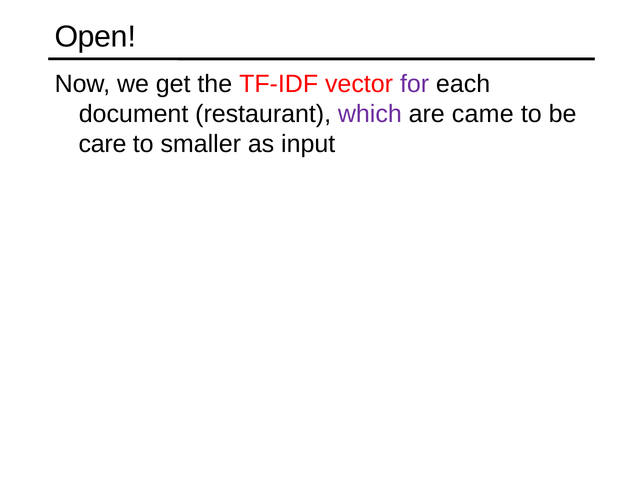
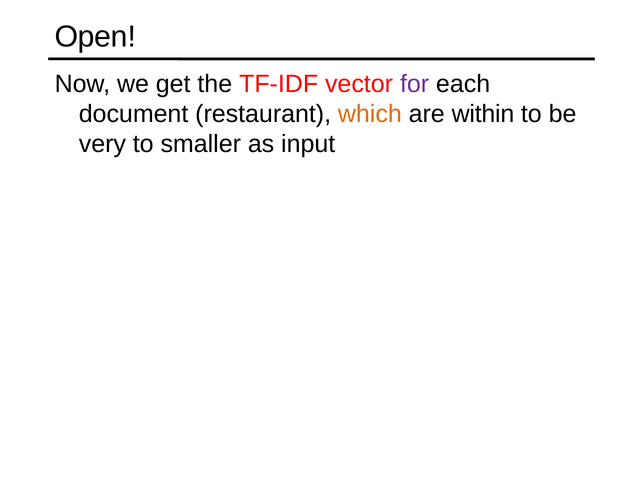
which colour: purple -> orange (370, 114)
came: came -> within (483, 114)
care: care -> very (102, 144)
